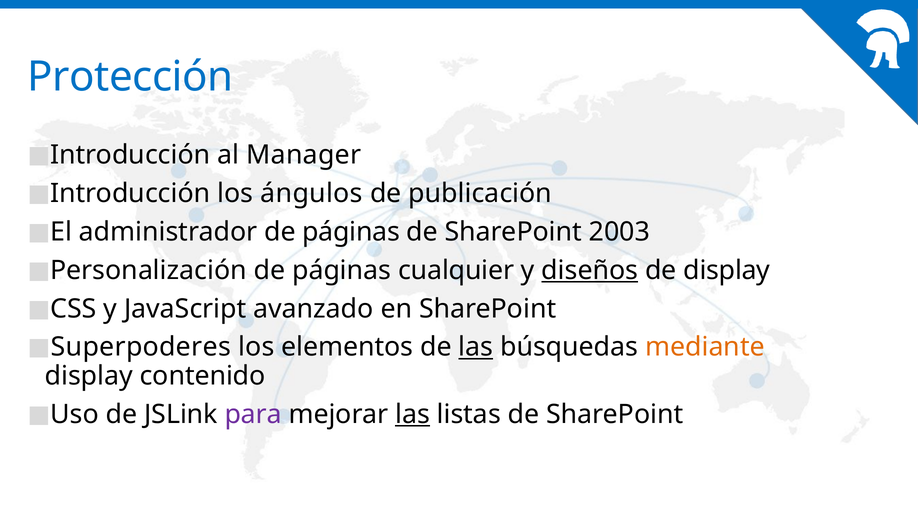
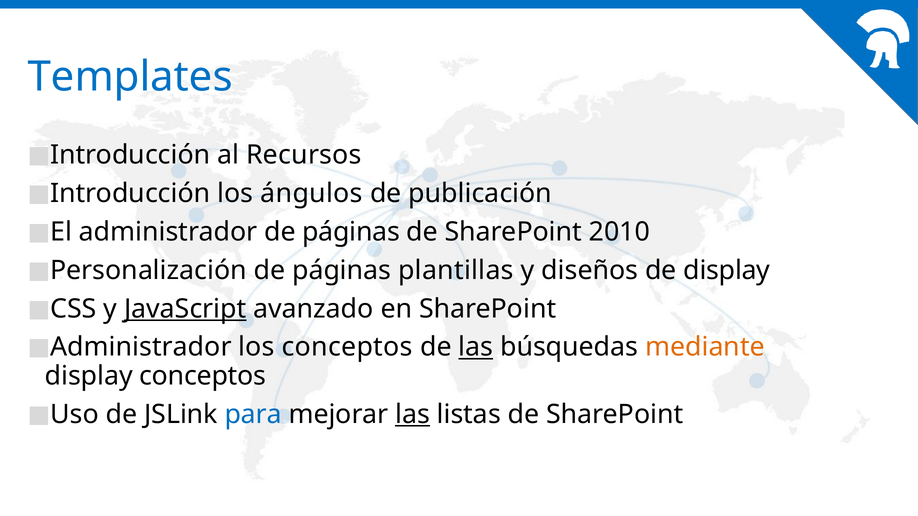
Protección: Protección -> Templates (130, 77)
Manager: Manager -> Recursos (304, 155)
2003: 2003 -> 2010 (619, 232)
cualquier: cualquier -> plantillas (456, 270)
diseños underline: present -> none (590, 270)
JavaScript underline: none -> present (185, 309)
Superpoderes: Superpoderes -> Administrador (141, 347)
los elementos: elementos -> conceptos (347, 347)
display contenido: contenido -> conceptos (203, 376)
para colour: purple -> blue (253, 415)
